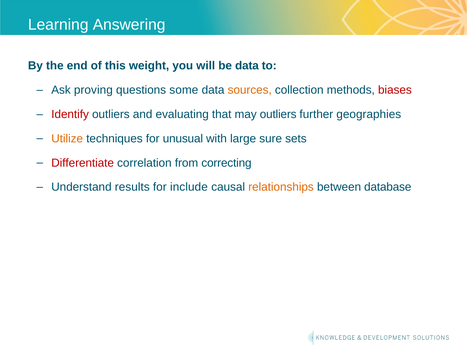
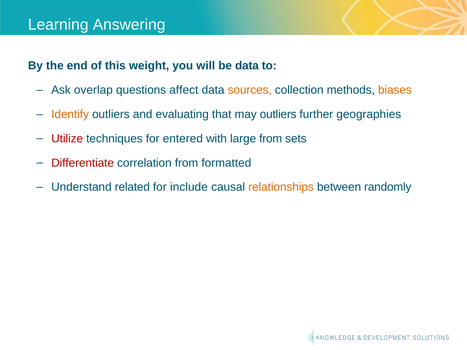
proving: proving -> overlap (93, 90)
some: some -> affect (184, 90)
biases colour: red -> orange (395, 90)
Identify colour: red -> orange (70, 114)
Utilize colour: orange -> red (67, 139)
unusual: unusual -> entered (183, 139)
large sure: sure -> from (271, 139)
correcting: correcting -> formatted (226, 163)
results: results -> related (132, 187)
database: database -> randomly (388, 187)
